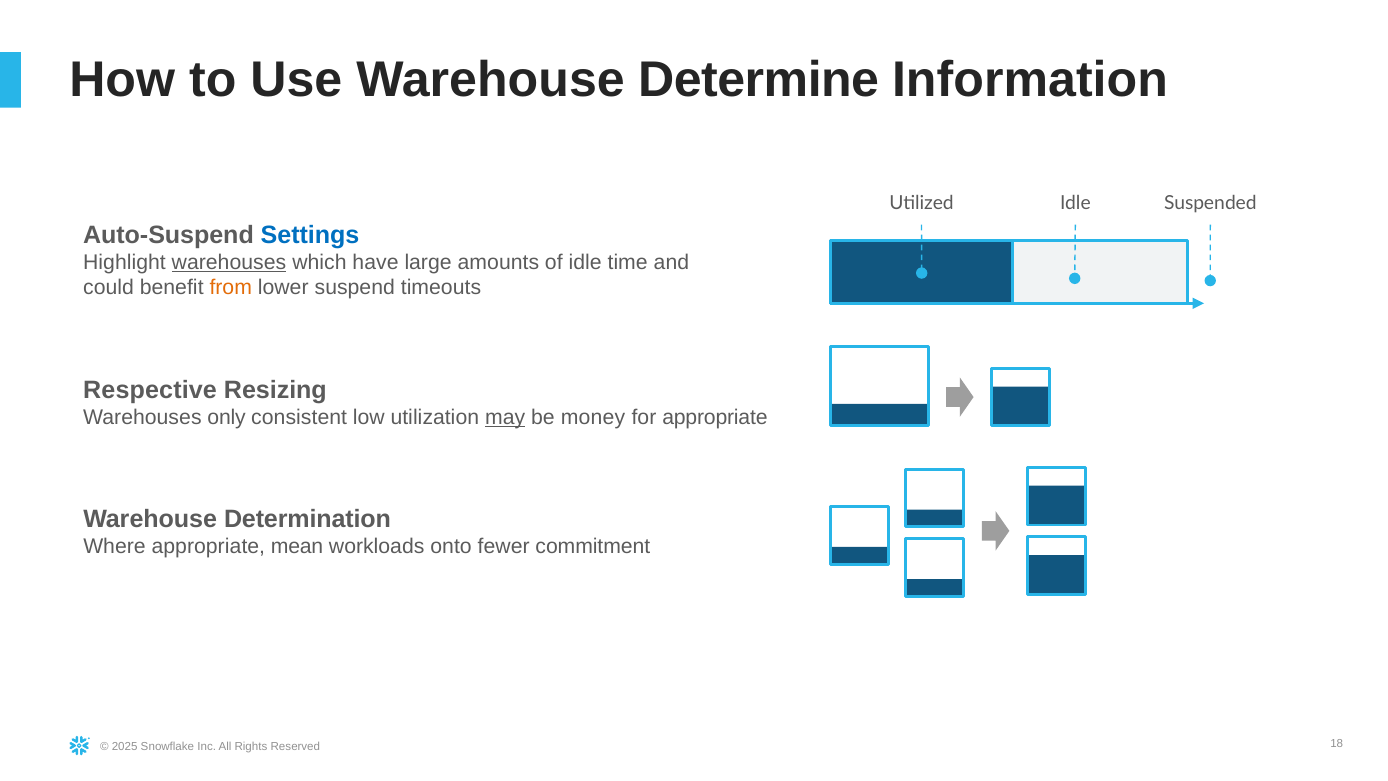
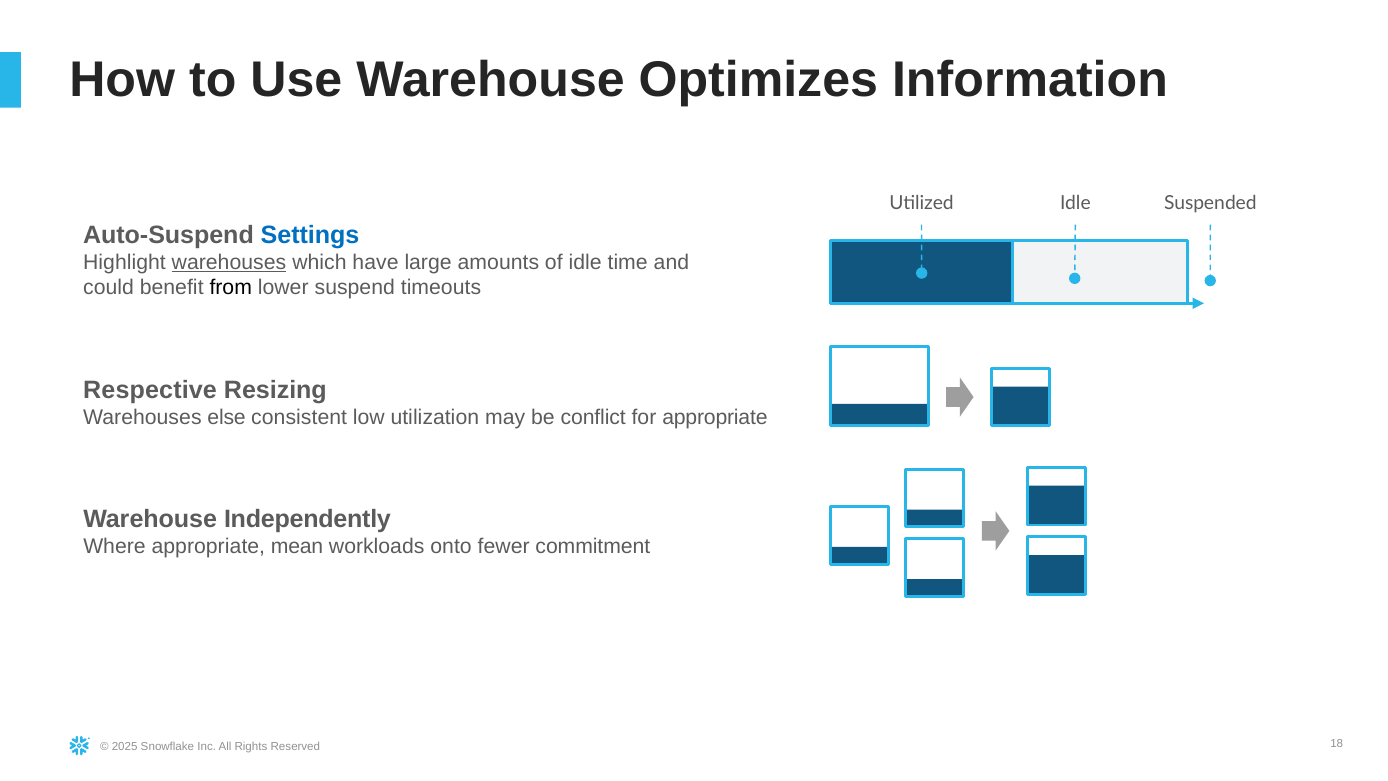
Determine: Determine -> Optimizes (758, 80)
from colour: orange -> black (231, 288)
only: only -> else (227, 417)
may underline: present -> none (505, 417)
money: money -> conflict (593, 417)
Determination: Determination -> Independently (307, 519)
